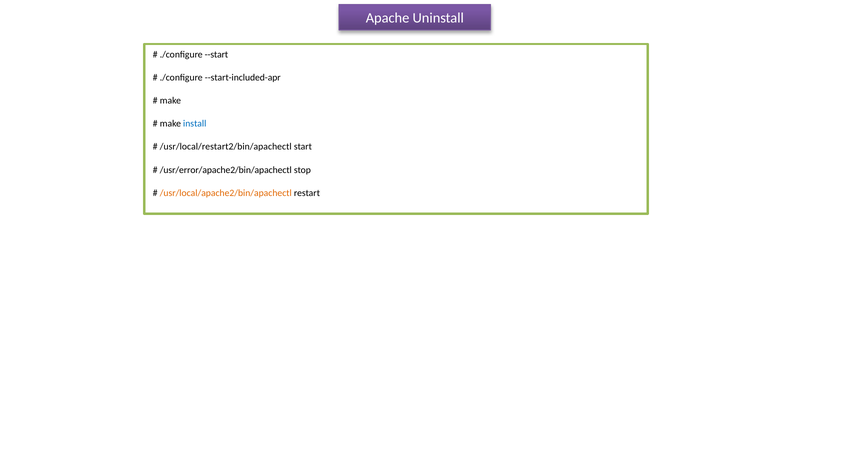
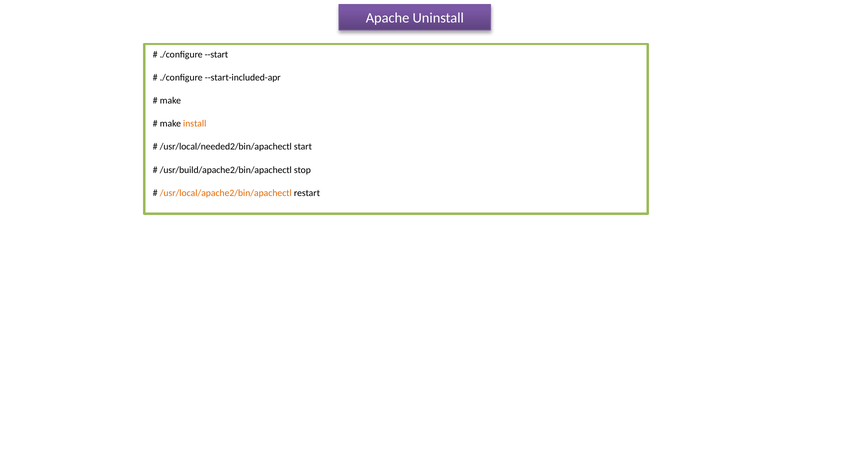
install colour: blue -> orange (195, 124)
/usr/local/restart2/bin/apachectl: /usr/local/restart2/bin/apachectl -> /usr/local/needed2/bin/apachectl (226, 147)
/usr/error/apache2/bin/apachectl: /usr/error/apache2/bin/apachectl -> /usr/build/apache2/bin/apachectl (226, 170)
